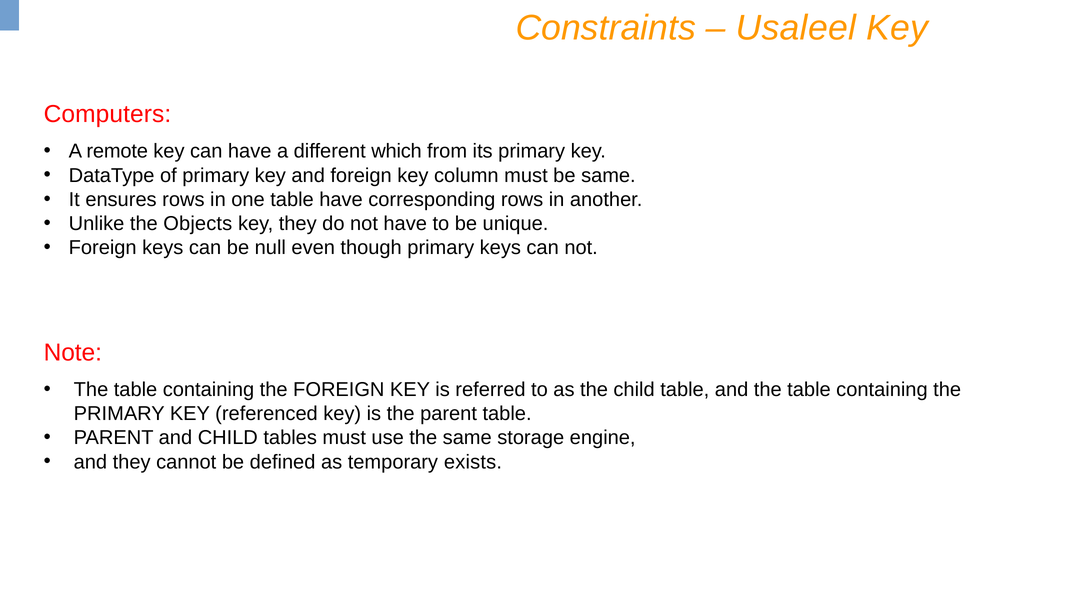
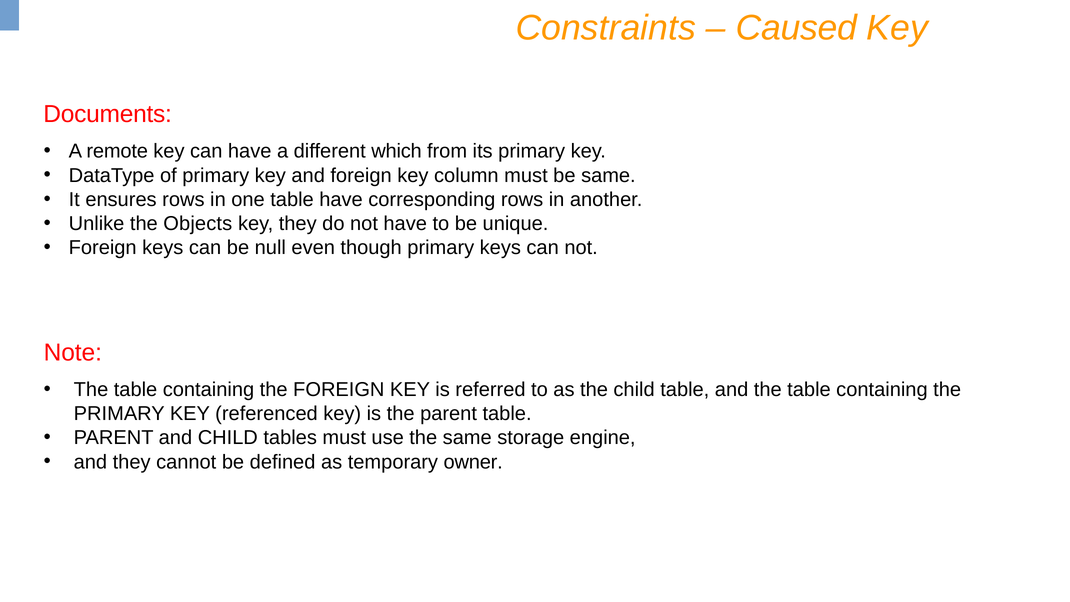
Usaleel: Usaleel -> Caused (796, 28)
Computers: Computers -> Documents (108, 114)
exists: exists -> owner (473, 462)
